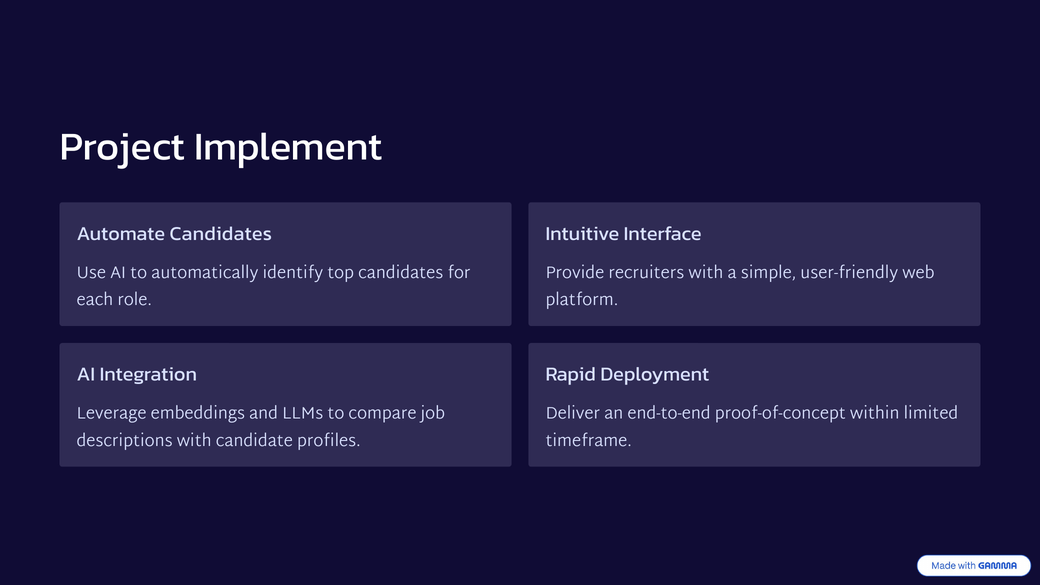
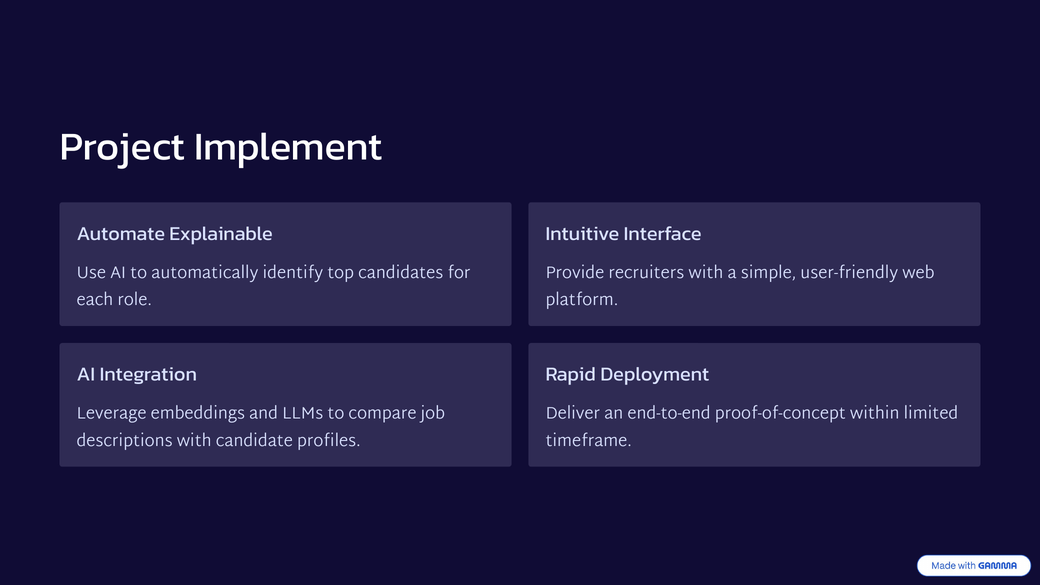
Automate Candidates: Candidates -> Explainable (221, 234)
